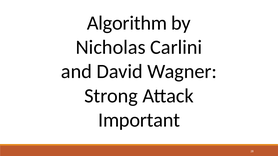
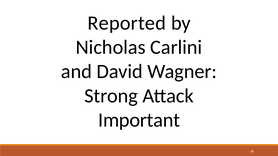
Algorithm: Algorithm -> Reported (127, 23)
